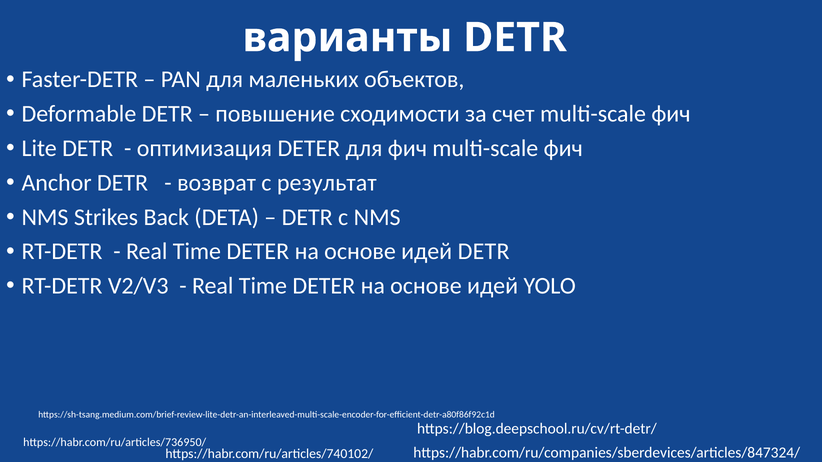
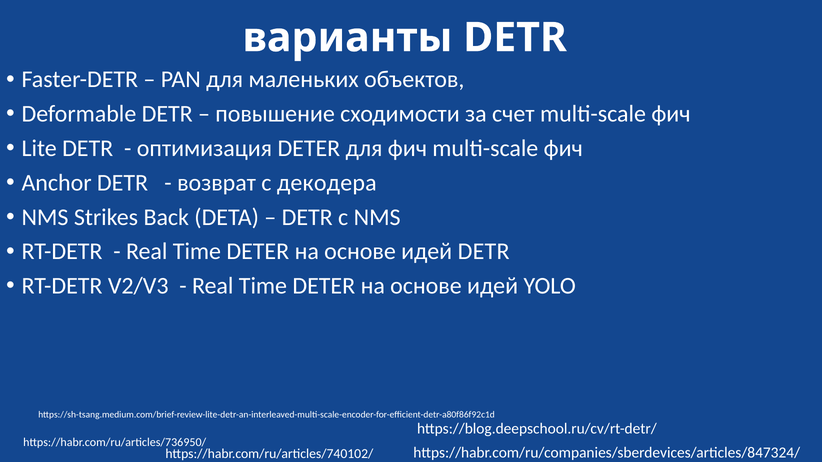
результат: результат -> декодера (327, 183)
